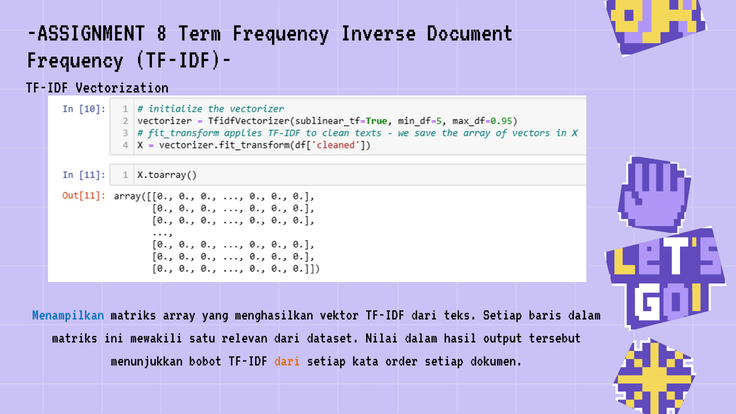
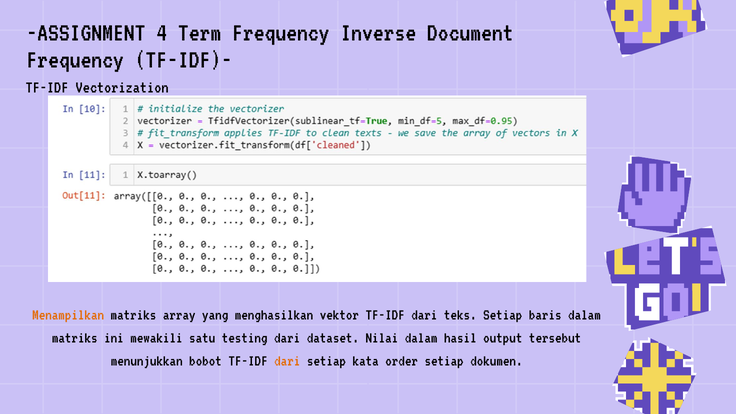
8: 8 -> 4 (162, 32)
Menampilkan colour: blue -> orange (68, 315)
relevan: relevan -> testing (245, 337)
